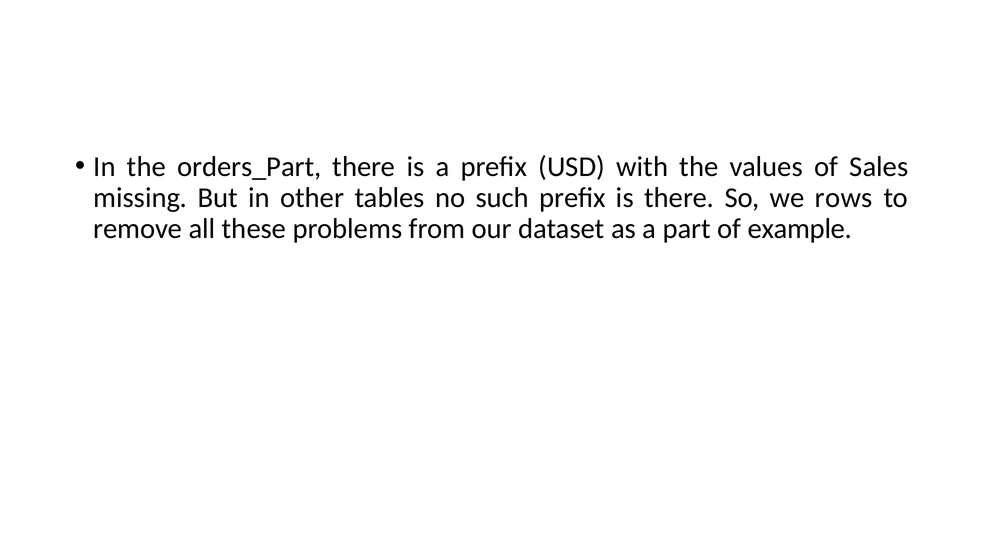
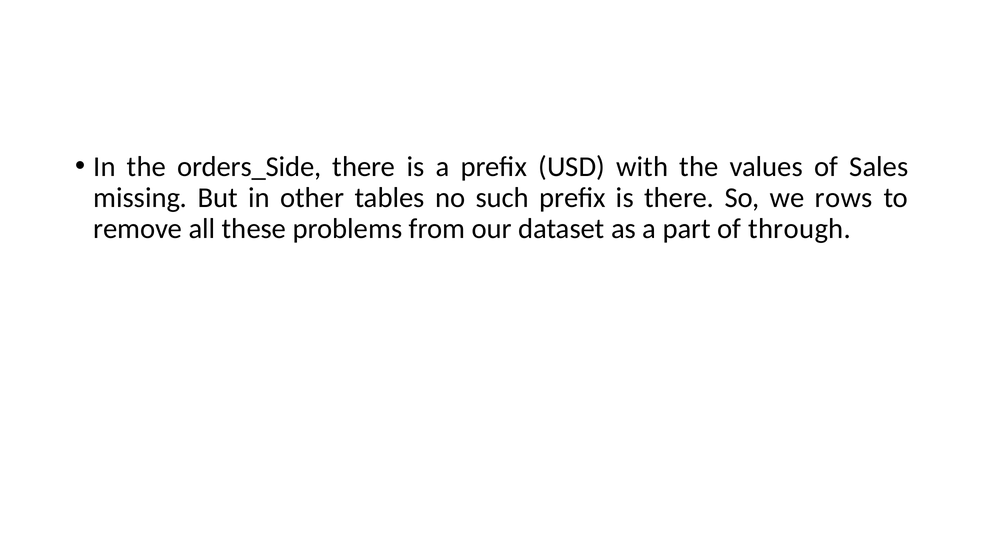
orders_Part: orders_Part -> orders_Side (249, 166)
example: example -> through (800, 228)
